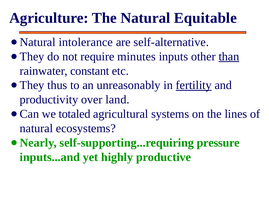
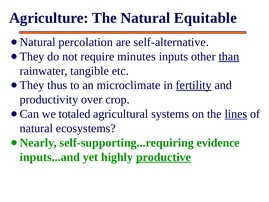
intolerance: intolerance -> percolation (86, 42)
constant: constant -> tangible (90, 71)
unreasonably: unreasonably -> microclimate (129, 85)
land: land -> crop (118, 99)
lines underline: none -> present (236, 114)
pressure: pressure -> evidence (218, 143)
productive underline: none -> present (164, 157)
